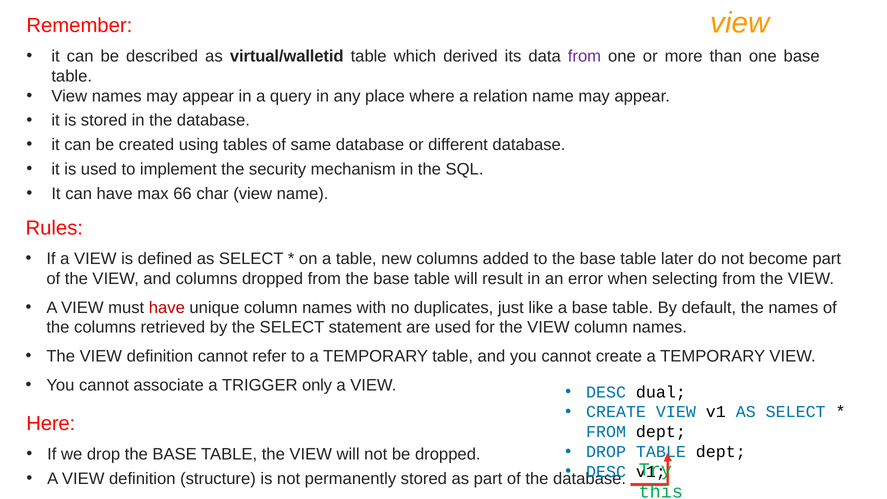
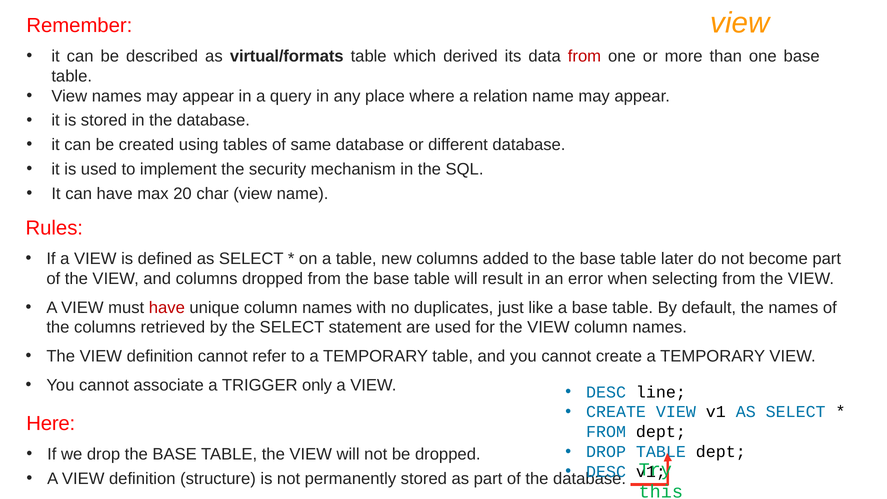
virtual/walletid: virtual/walletid -> virtual/formats (287, 56)
from colour: purple -> red (584, 56)
66: 66 -> 20 (182, 194)
dual: dual -> line (661, 392)
